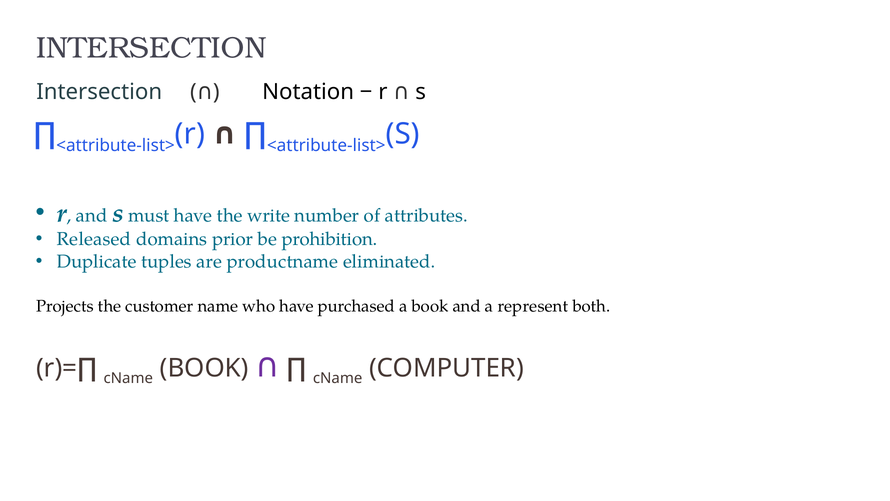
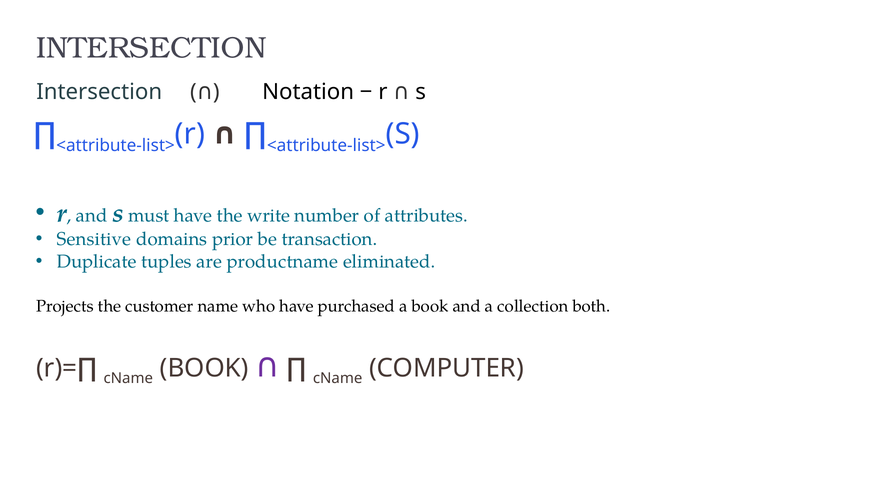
Released: Released -> Sensitive (94, 239)
prohibition: prohibition -> transaction (329, 239)
represent: represent -> collection (533, 306)
